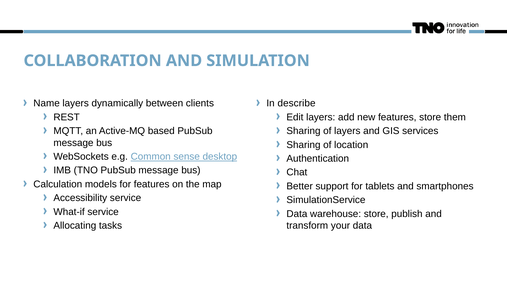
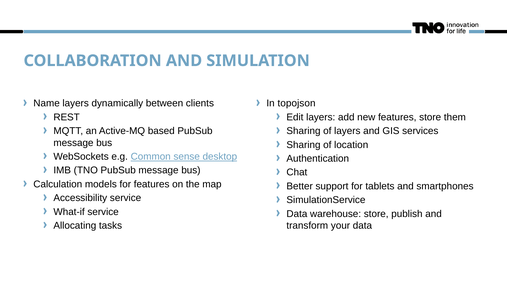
describe: describe -> topojson (297, 103)
